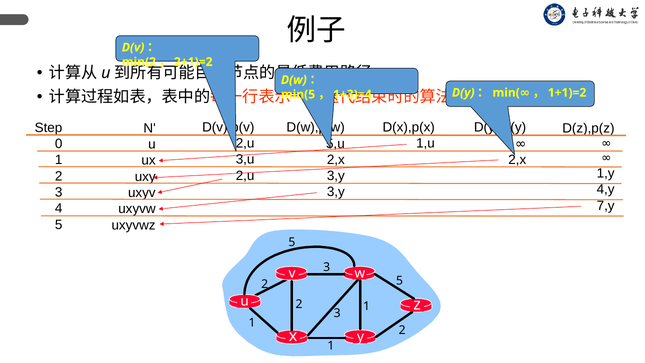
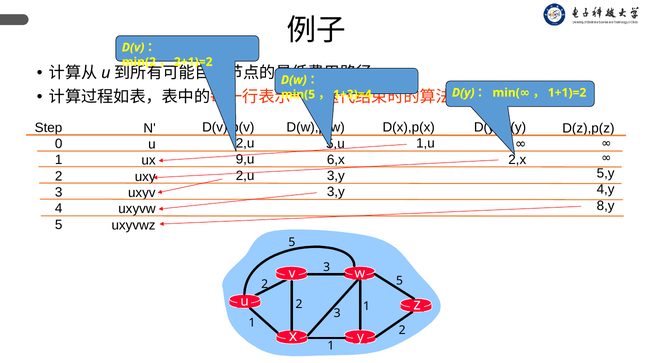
3,u: 3,u -> 9,u (245, 159)
2,x: 2,x -> 6,x (336, 160)
1,y: 1,y -> 5,y (606, 173)
7,y: 7,y -> 8,y (606, 206)
